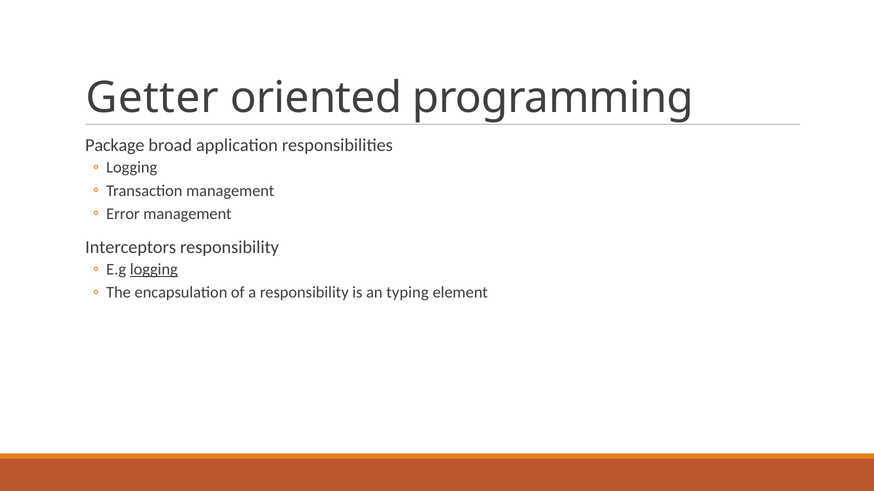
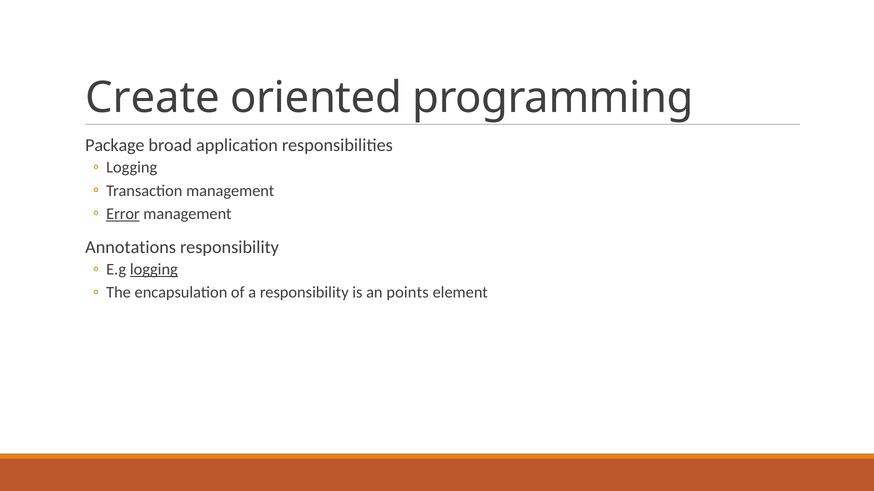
Getter: Getter -> Create (153, 98)
Error underline: none -> present (123, 214)
Interceptors: Interceptors -> Annotations (131, 247)
typing: typing -> points (408, 293)
